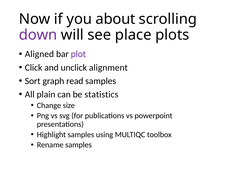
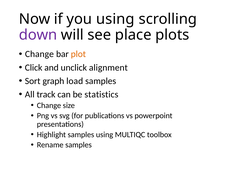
you about: about -> using (115, 19)
Aligned: Aligned -> Change (39, 54)
plot colour: purple -> orange (78, 54)
read: read -> load (75, 81)
plain: plain -> track (46, 94)
